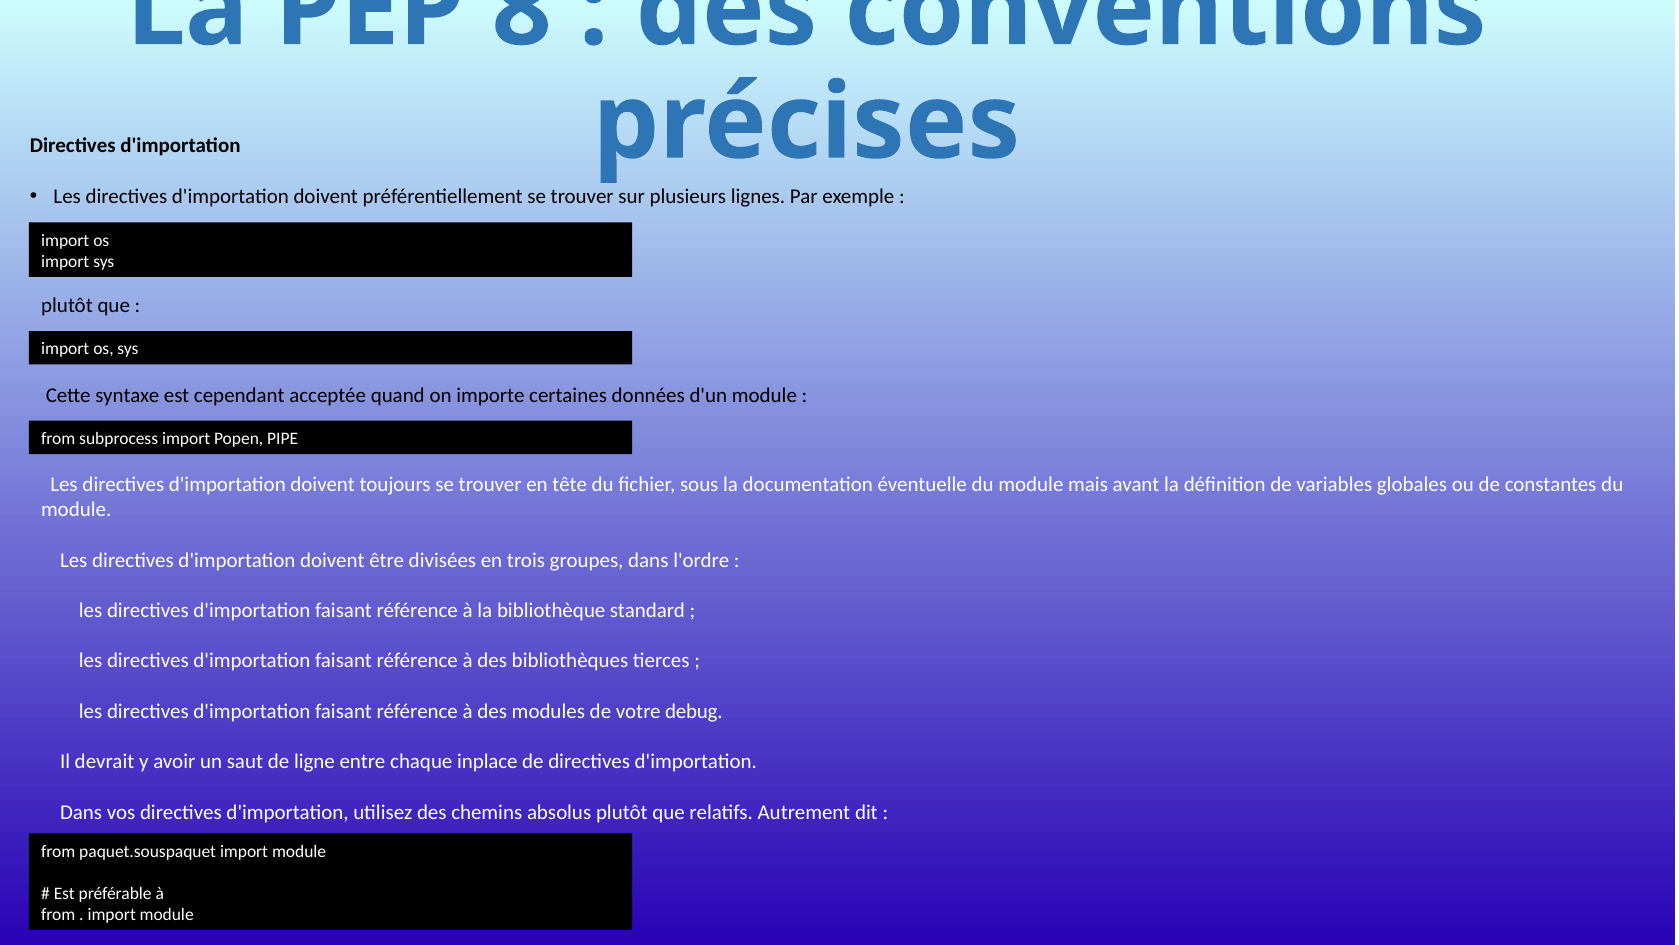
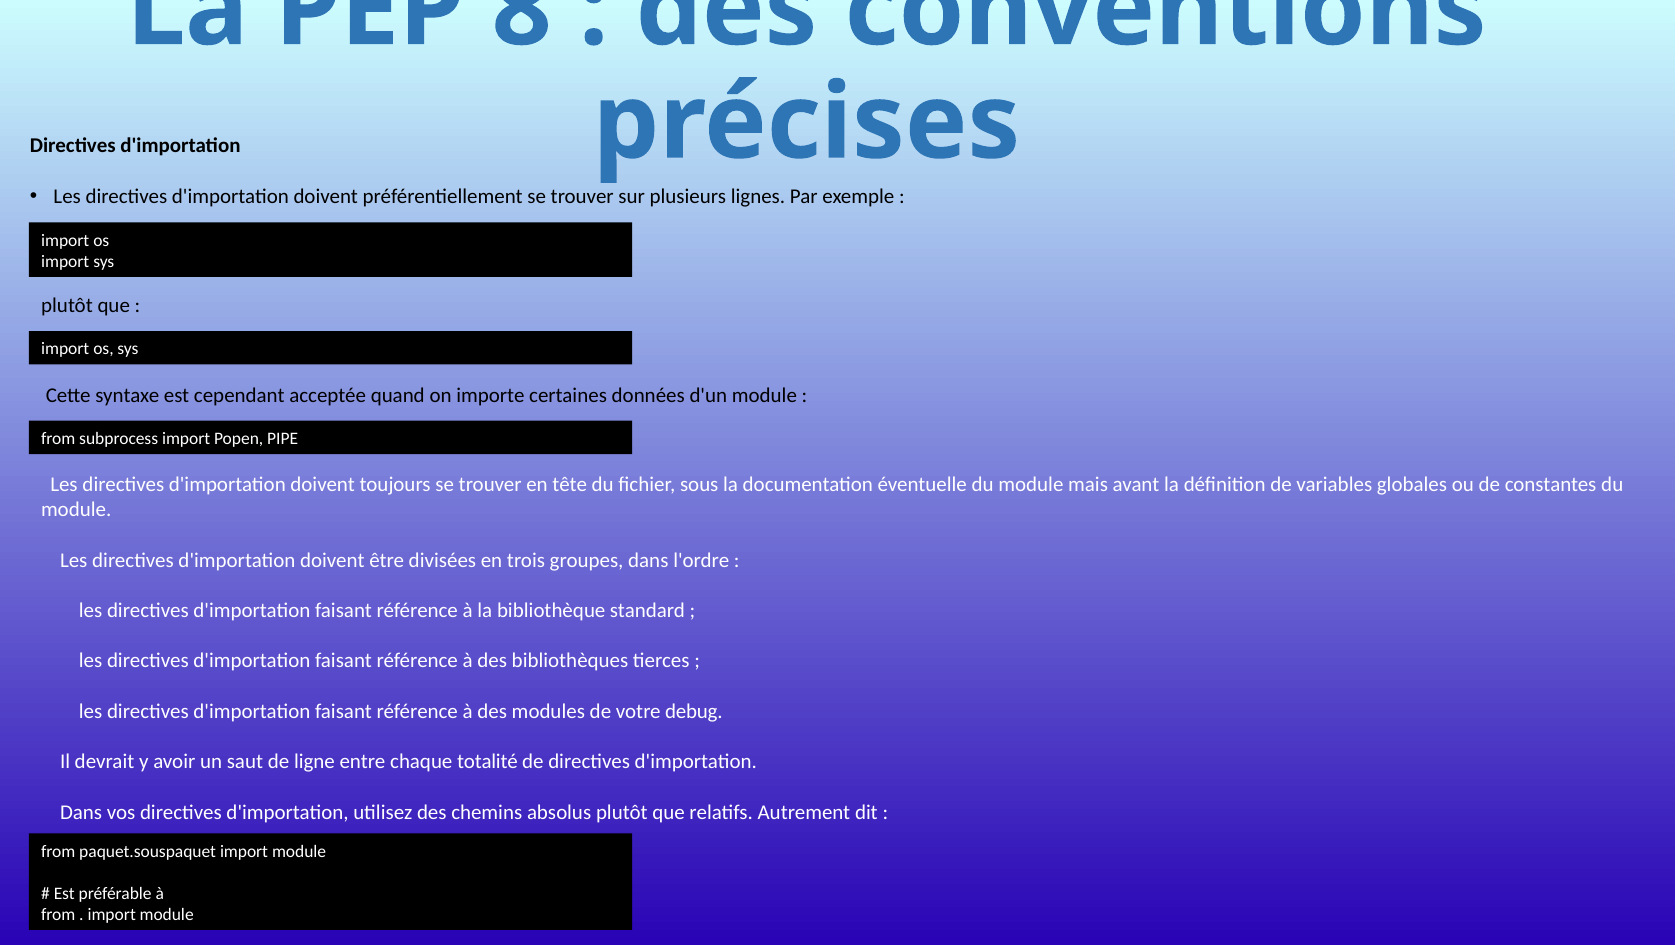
inplace: inplace -> totalité (487, 761)
